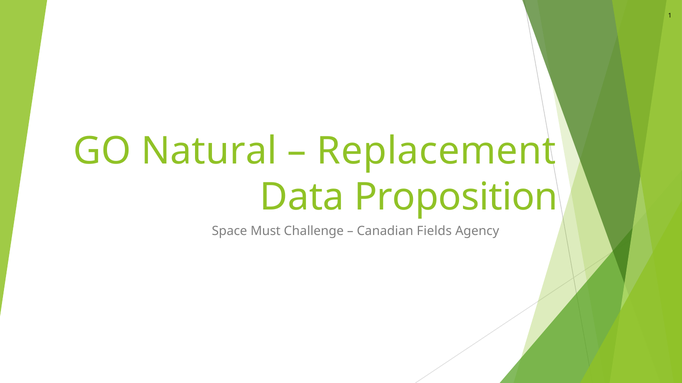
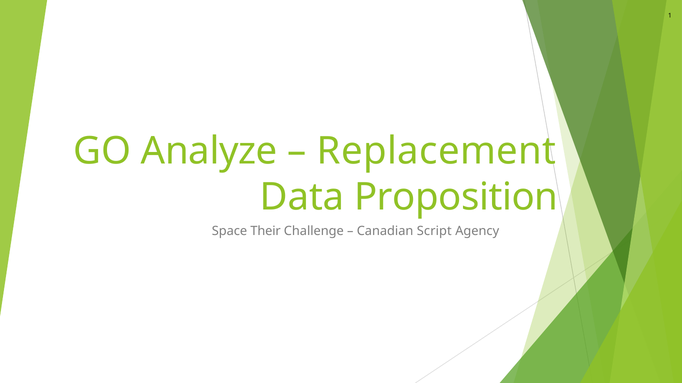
Natural: Natural -> Analyze (209, 152)
Must: Must -> Their (266, 232)
Fields: Fields -> Script (434, 232)
